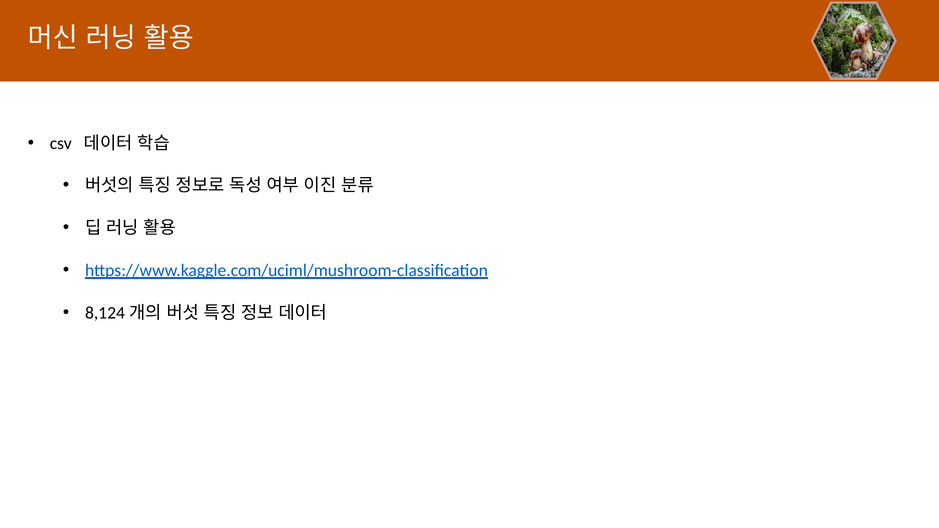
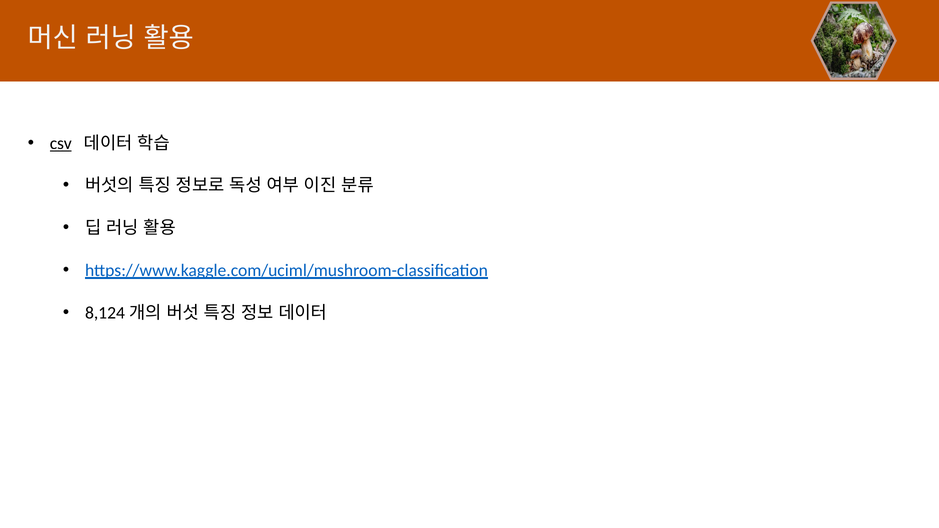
csv underline: none -> present (61, 143)
